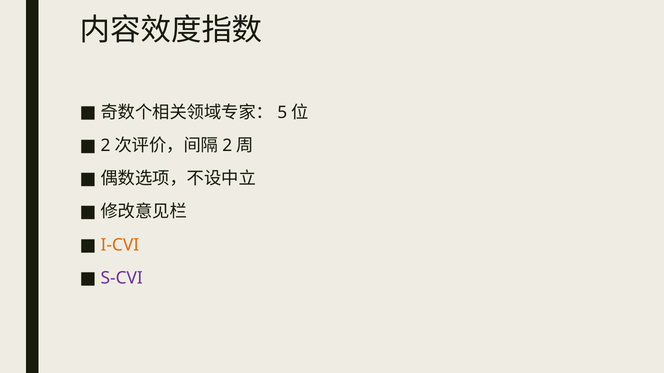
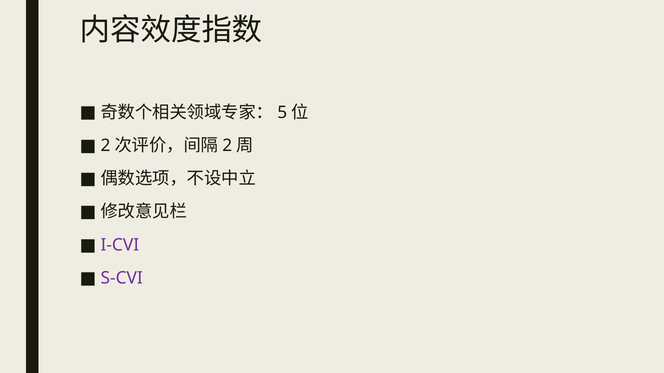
I-CVI colour: orange -> purple (120, 245)
